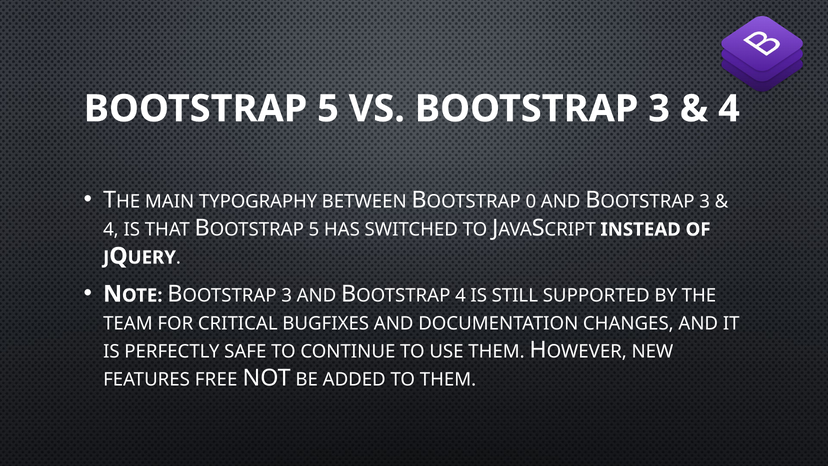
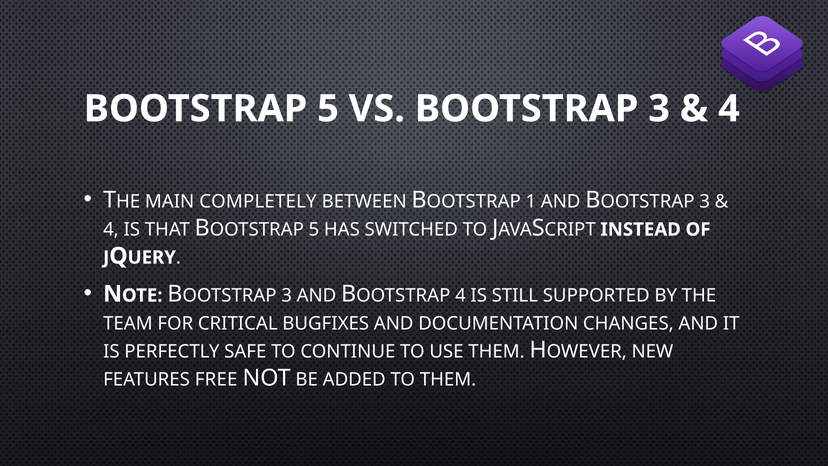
TYPOGRAPHY: TYPOGRAPHY -> COMPLETELY (258, 201)
0: 0 -> 1 (531, 201)
